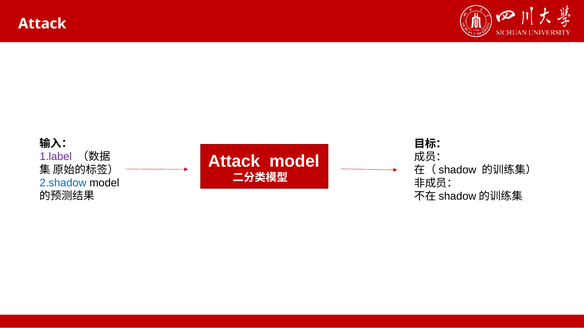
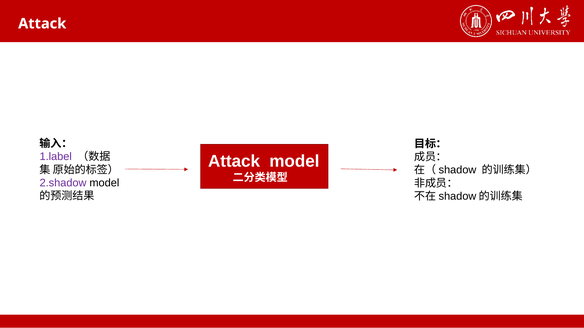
2.shadow colour: blue -> purple (63, 183)
